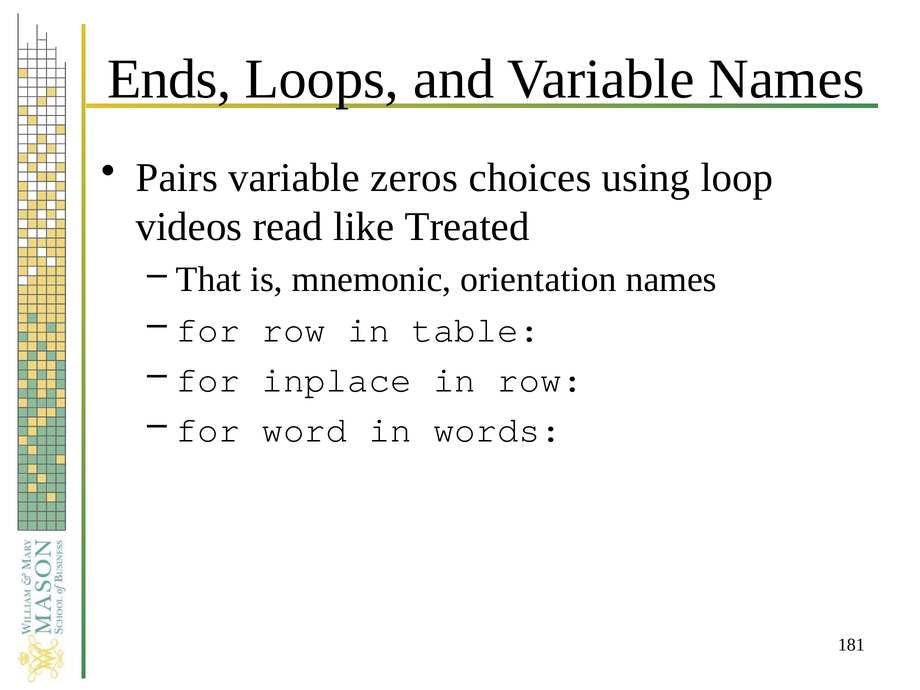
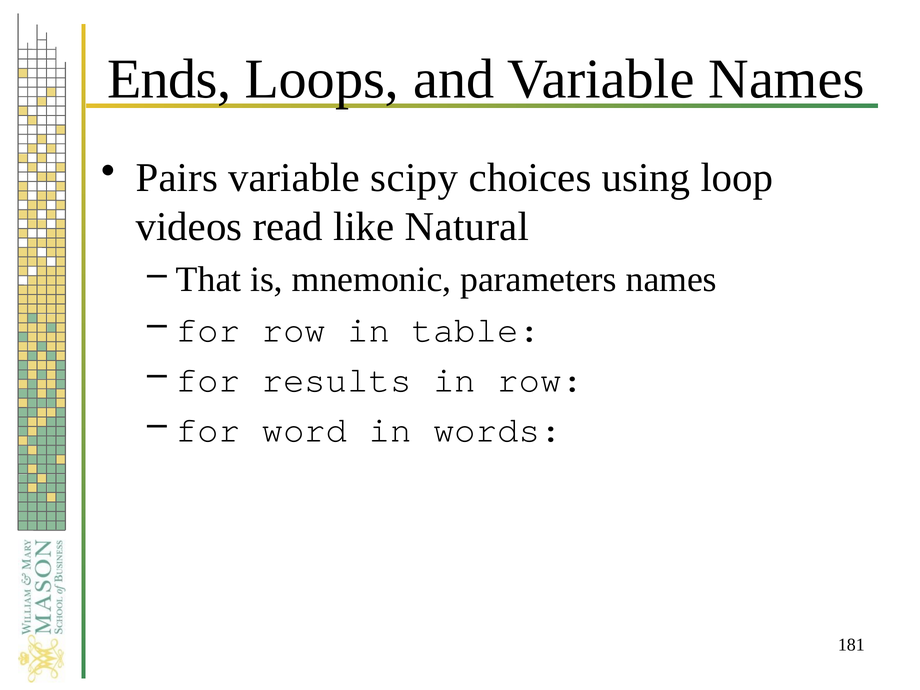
zeros: zeros -> scipy (414, 178)
Treated: Treated -> Natural (467, 227)
orientation: orientation -> parameters (539, 280)
inplace: inplace -> results (337, 380)
